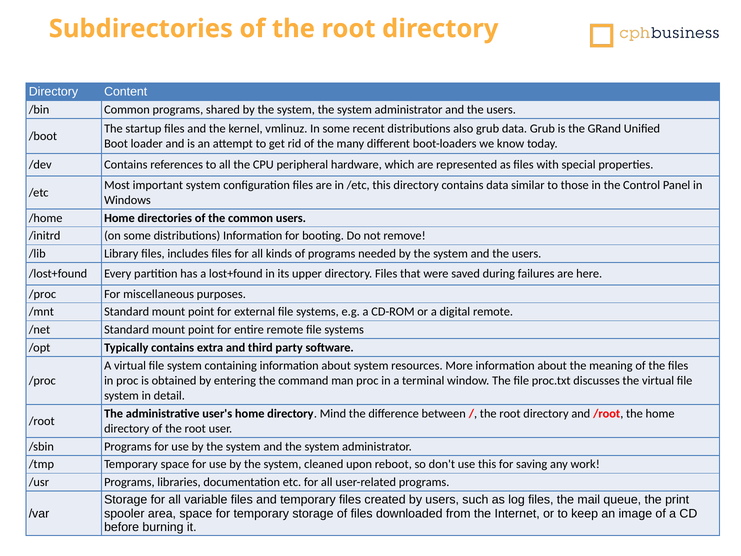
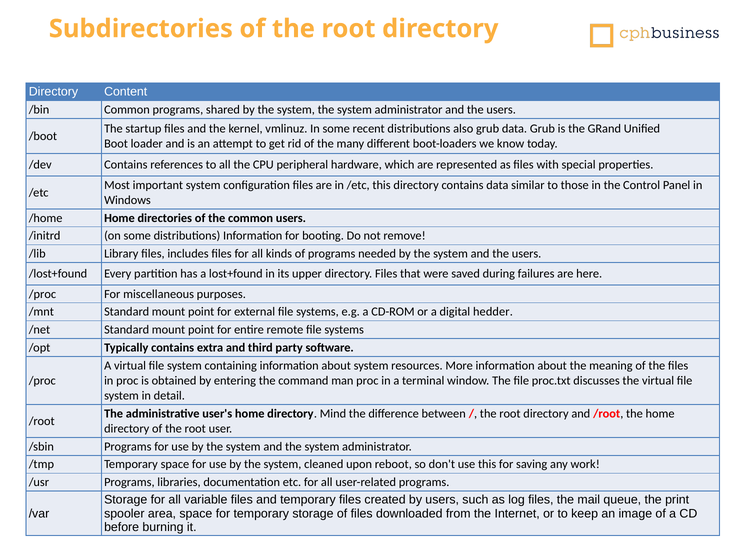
digital remote: remote -> hedder (493, 312)
